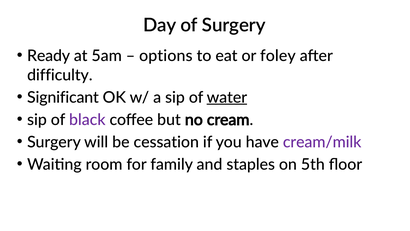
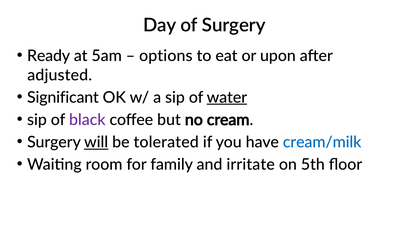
foley: foley -> upon (278, 56)
difficulty: difficulty -> adjusted (60, 75)
will underline: none -> present (96, 142)
cessation: cessation -> tolerated (166, 142)
cream/milk colour: purple -> blue (322, 142)
staples: staples -> irritate (251, 164)
